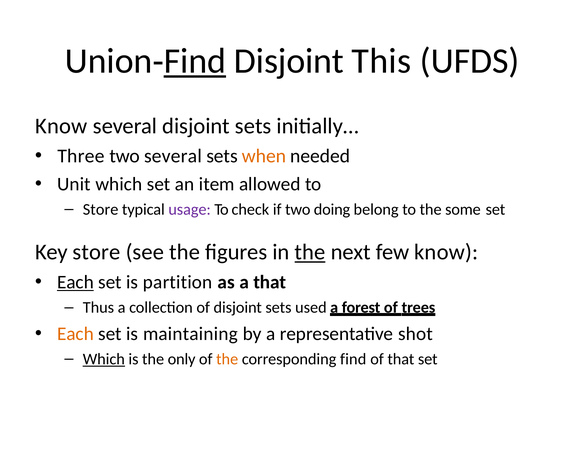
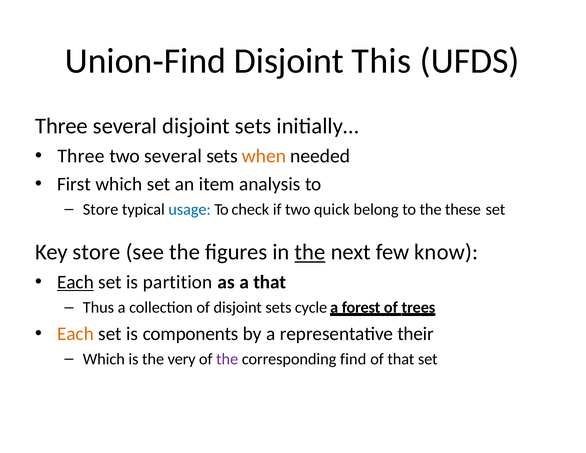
Find underline: present -> none (195, 61)
Know: Know -> Three (61, 126)
Unit: Unit -> First (74, 184)
allowed: allowed -> analysis (270, 184)
usage colour: purple -> blue (190, 209)
doing: doing -> quick (332, 209)
some: some -> these (463, 209)
used: used -> cycle (311, 307)
maintaining: maintaining -> components (191, 334)
shot: shot -> their (416, 334)
Which underline: present -> none (104, 359)
only: only -> very (182, 359)
the colour: orange -> purple (227, 359)
